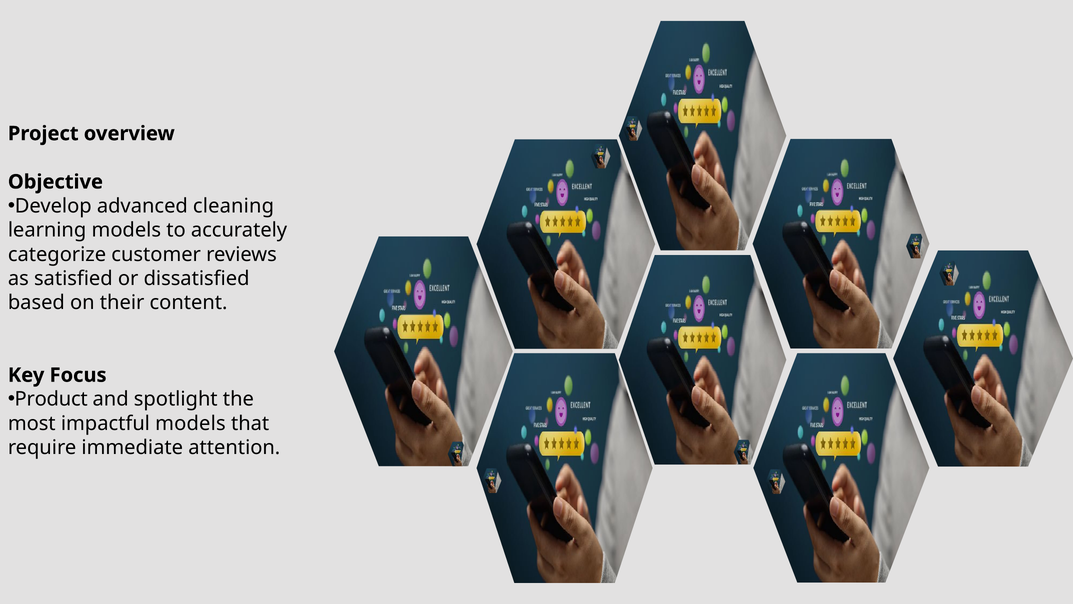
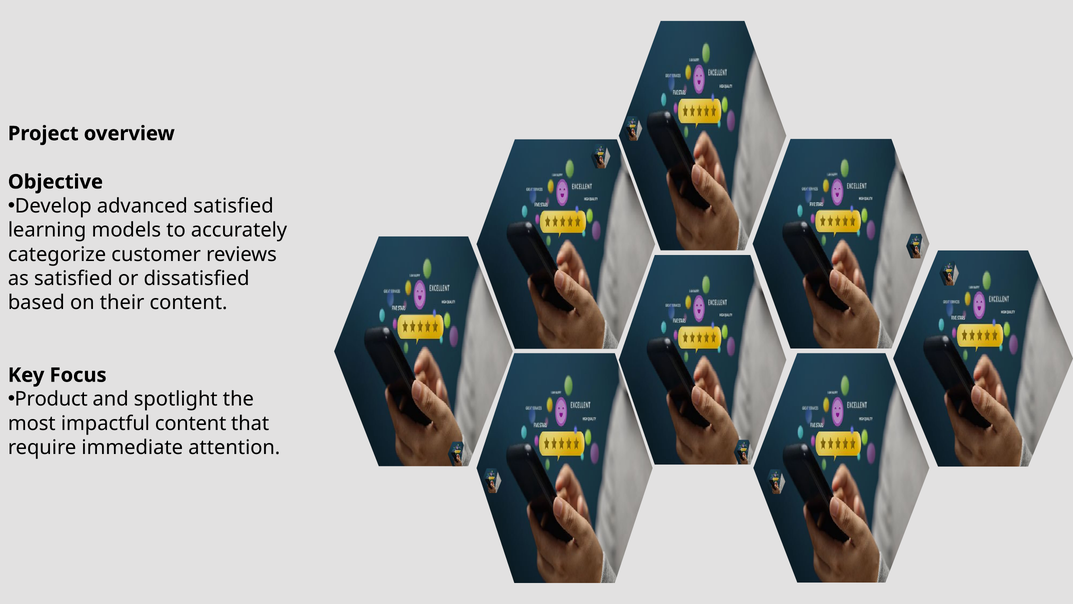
advanced cleaning: cleaning -> satisfied (233, 206)
impactful models: models -> content (191, 423)
